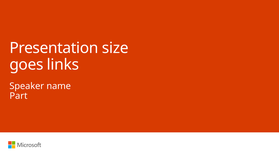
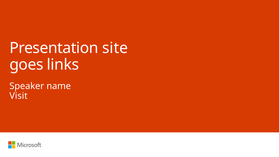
size: size -> site (115, 48)
Part: Part -> Visit (19, 96)
